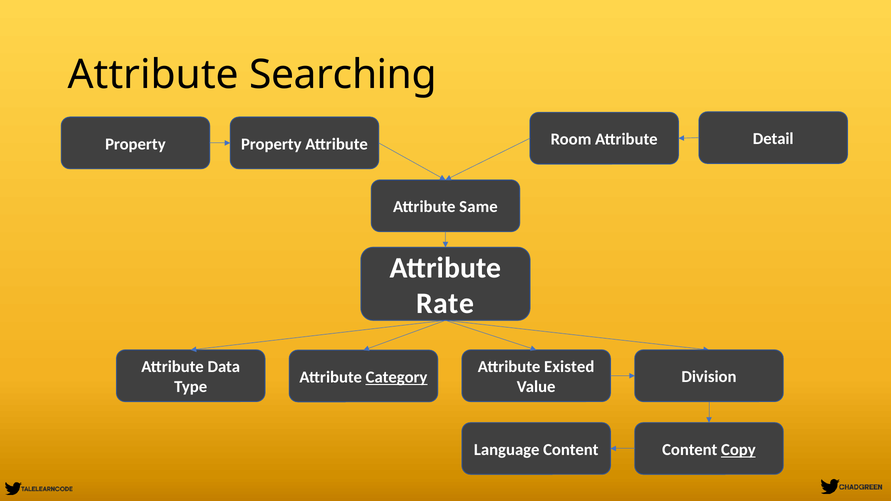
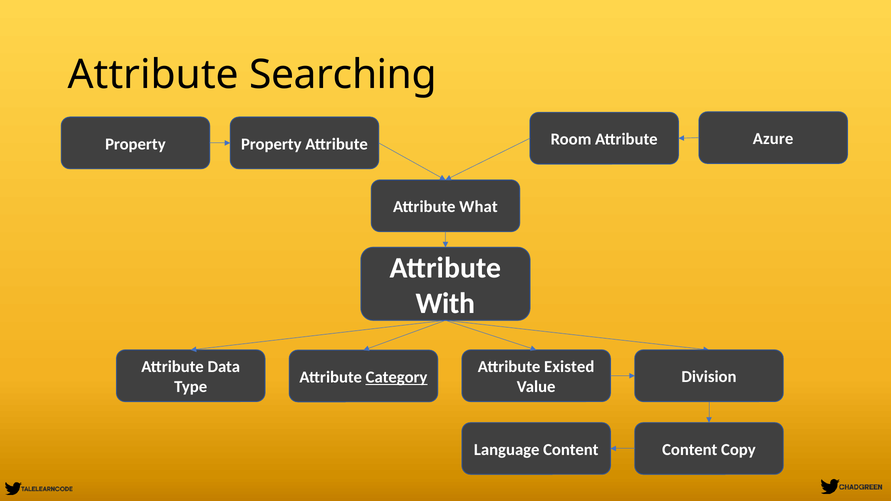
Detail: Detail -> Azure (773, 139)
Same: Same -> What (479, 207)
Rate: Rate -> With (446, 304)
Copy underline: present -> none (738, 450)
